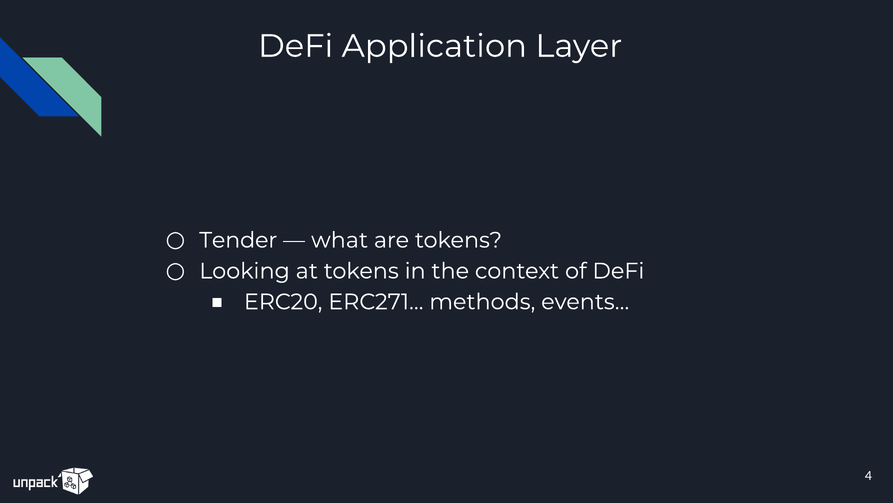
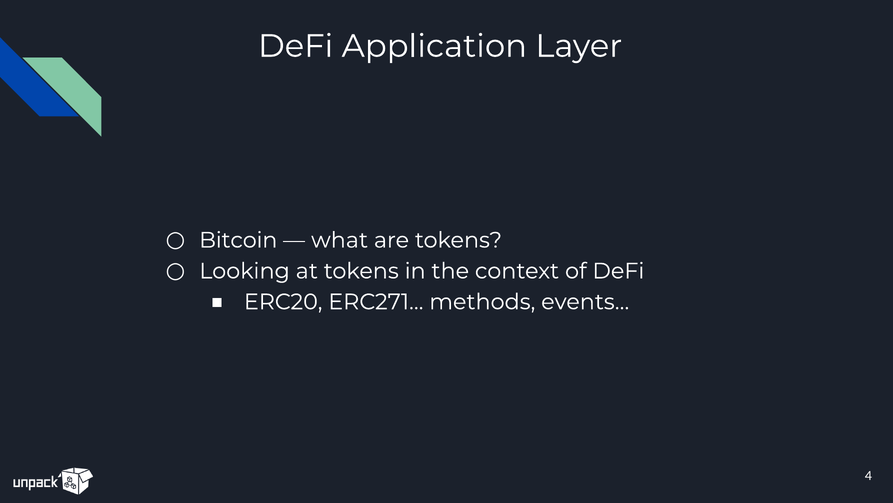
Tender: Tender -> Bitcoin (238, 240)
